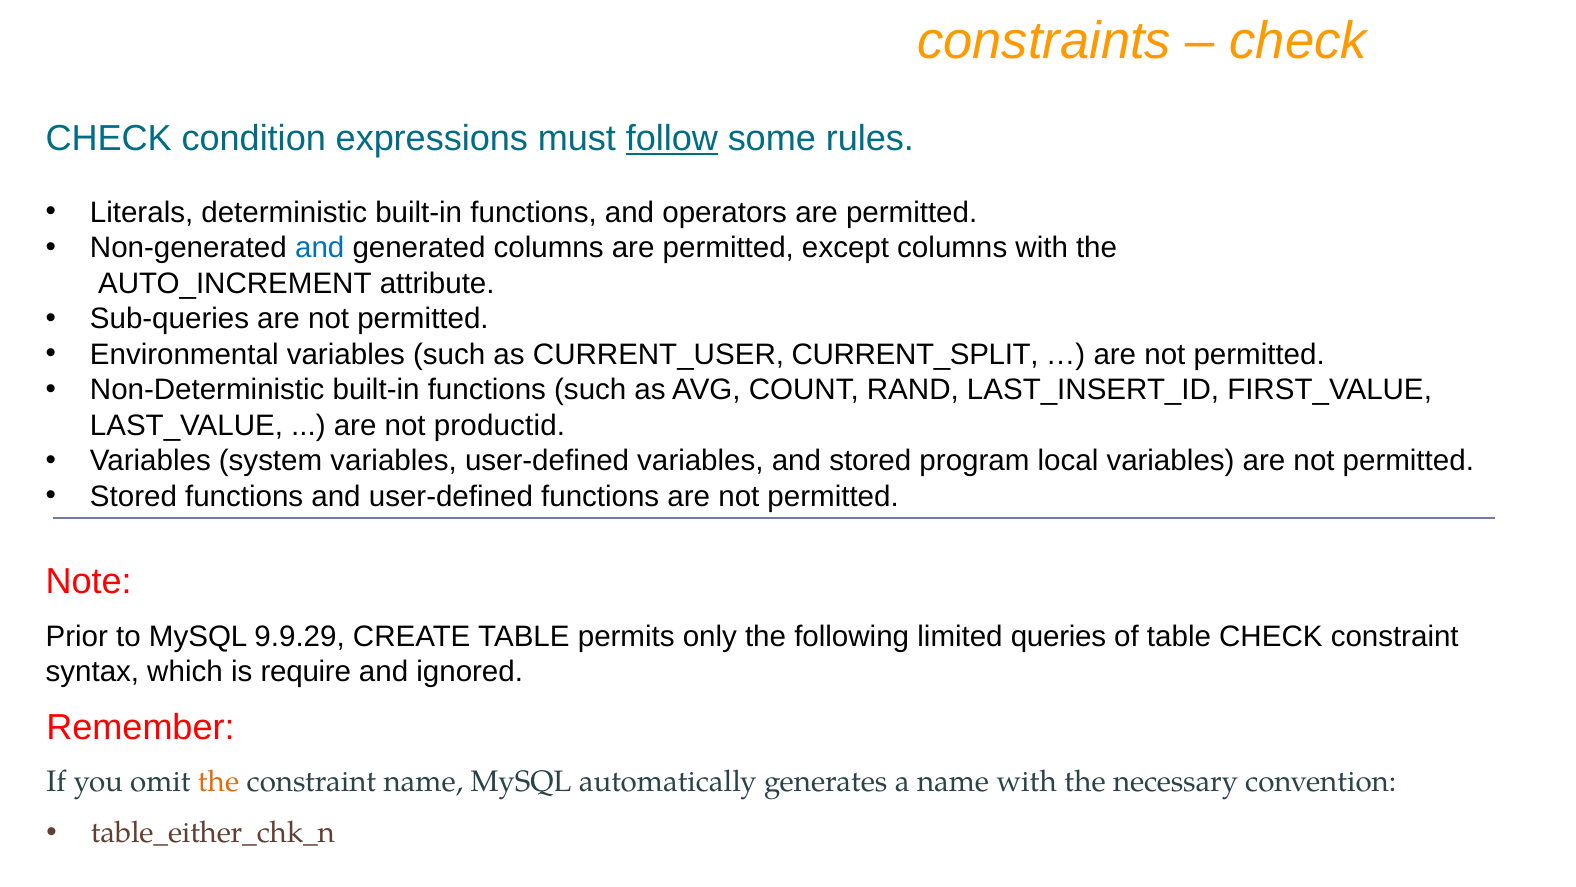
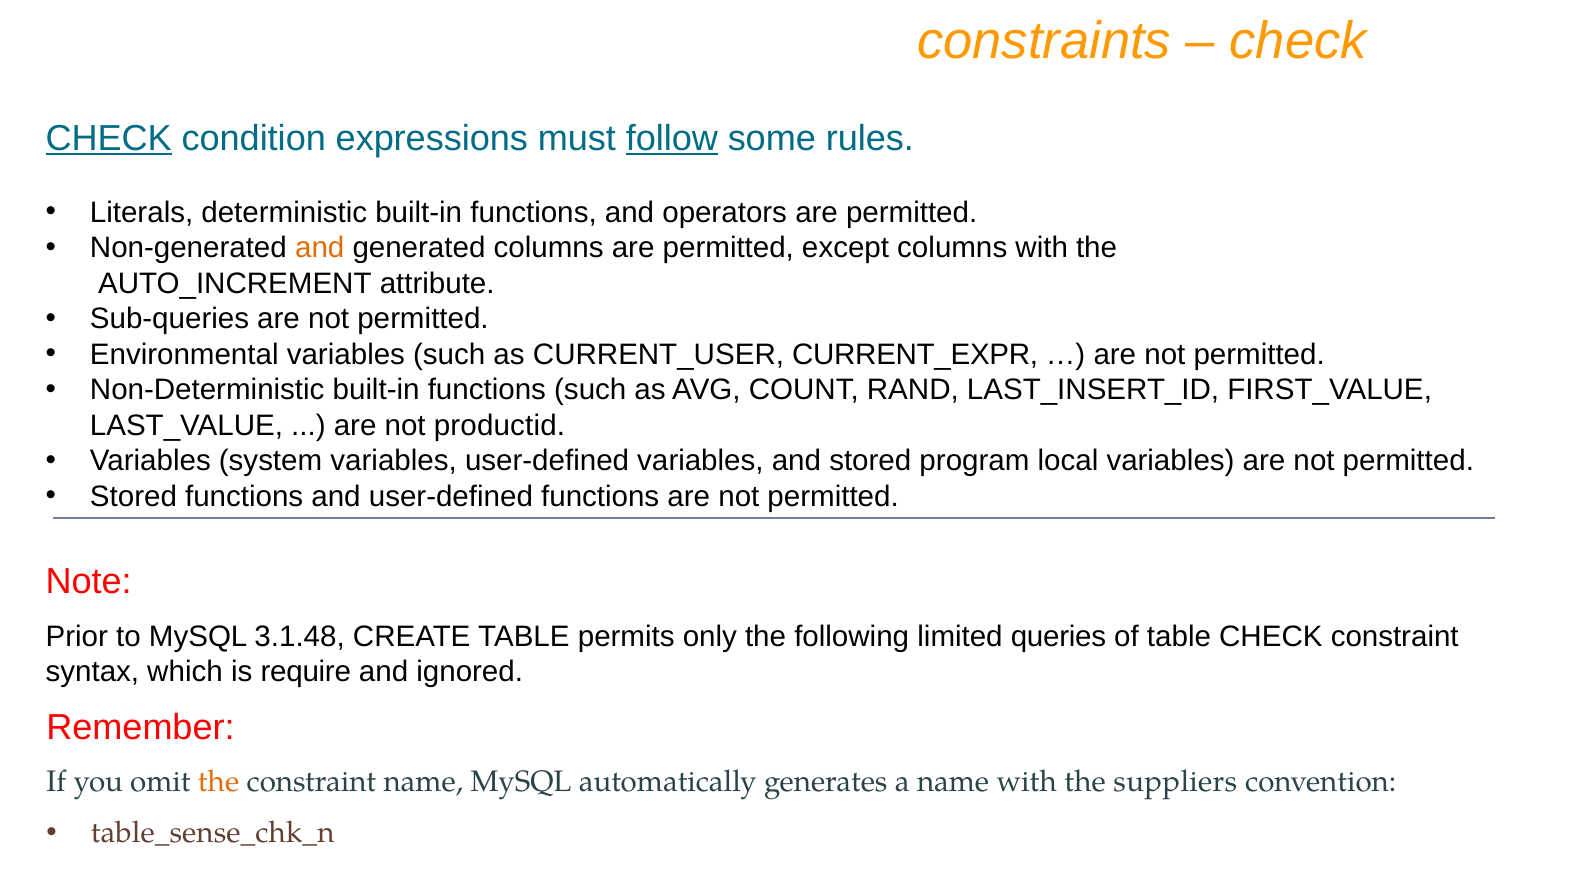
CHECK underline: none -> present (109, 138)
and colour: blue -> orange (320, 248)
CURRENT_SPLIT: CURRENT_SPLIT -> CURRENT_EXPR (915, 354)
9.9.29: 9.9.29 -> 3.1.48 (300, 636)
necessary: necessary -> suppliers (1175, 781)
table_either_chk_n: table_either_chk_n -> table_sense_chk_n (213, 833)
